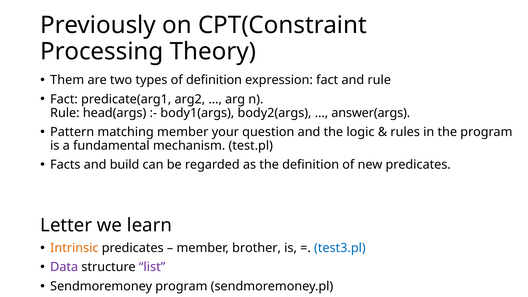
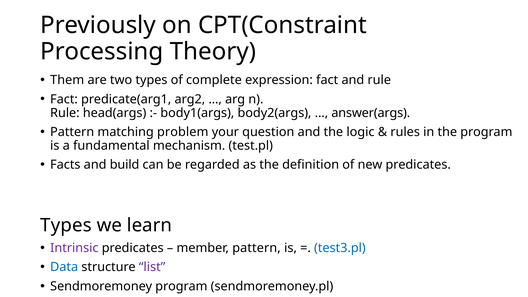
of definition: definition -> complete (214, 80)
matching member: member -> problem (183, 132)
Letter: Letter -> Types (66, 225)
Intrinsic colour: orange -> purple (74, 248)
member brother: brother -> pattern (256, 248)
Data colour: purple -> blue (64, 267)
